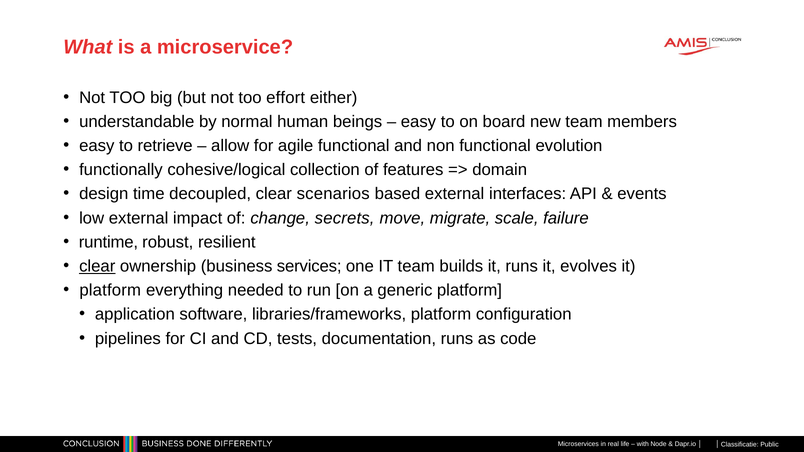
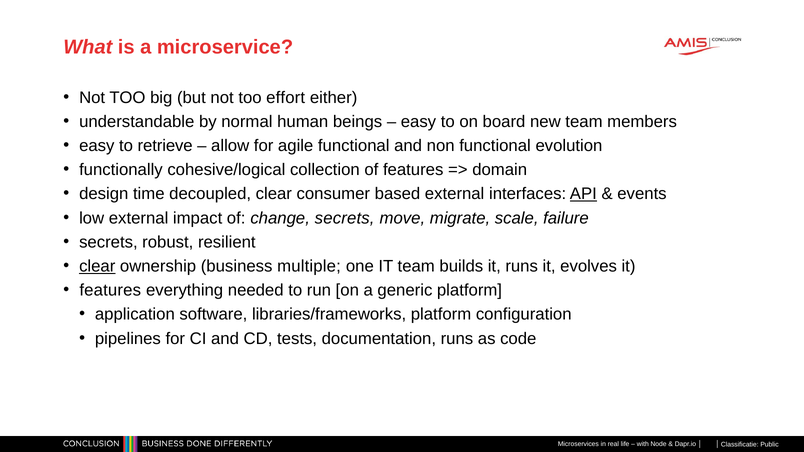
scenarios: scenarios -> consumer (333, 194)
API underline: none -> present (583, 194)
runtime: runtime -> secrets (108, 242)
services: services -> multiple (309, 266)
platform: platform -> features (110, 290)
